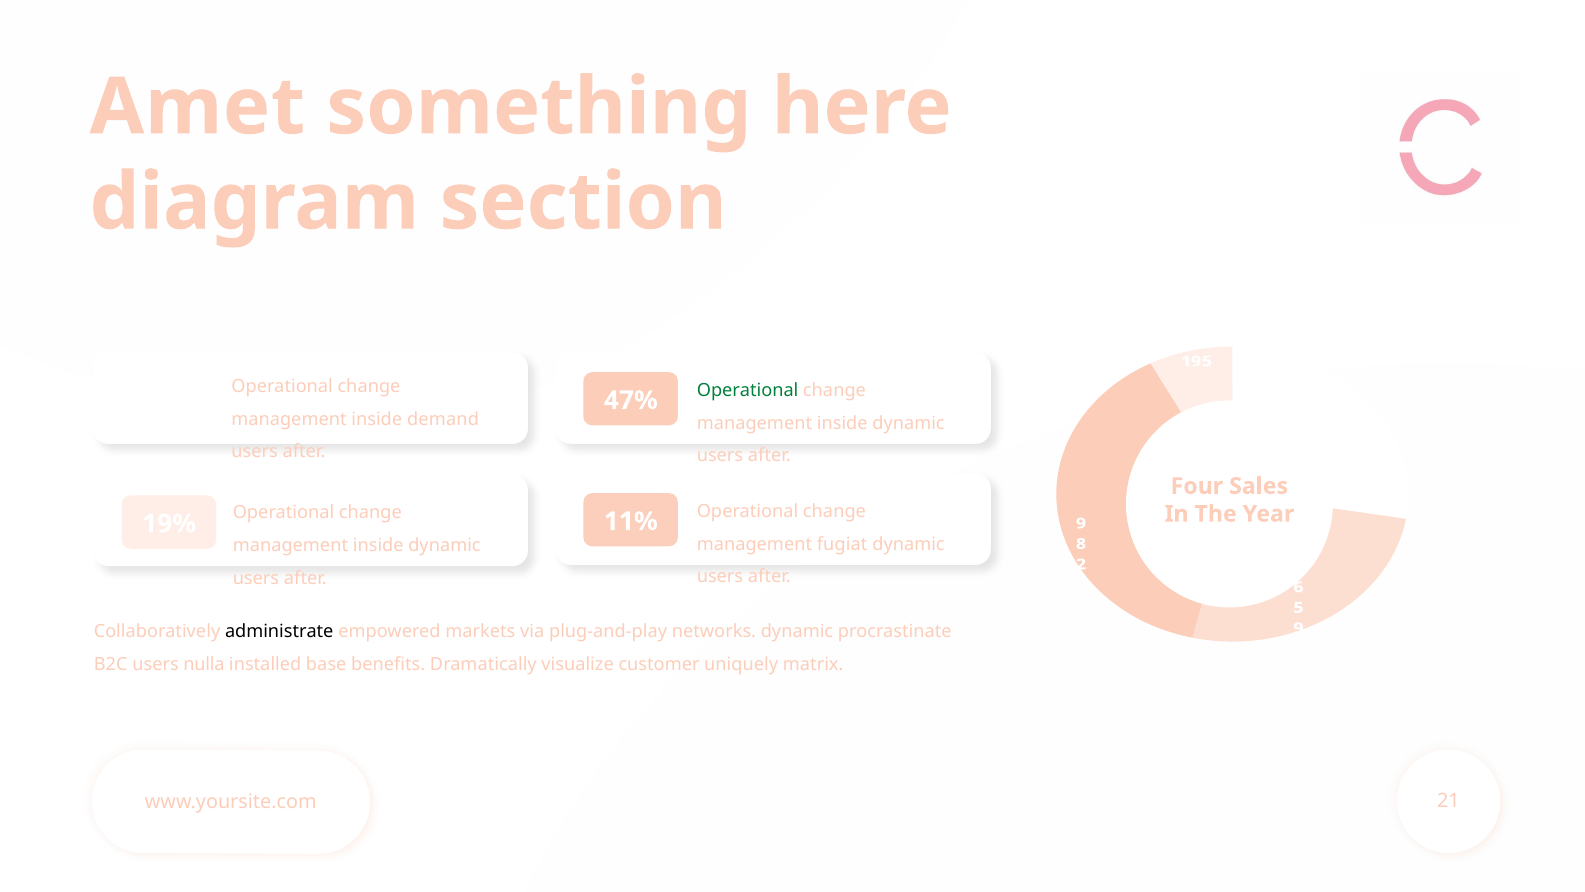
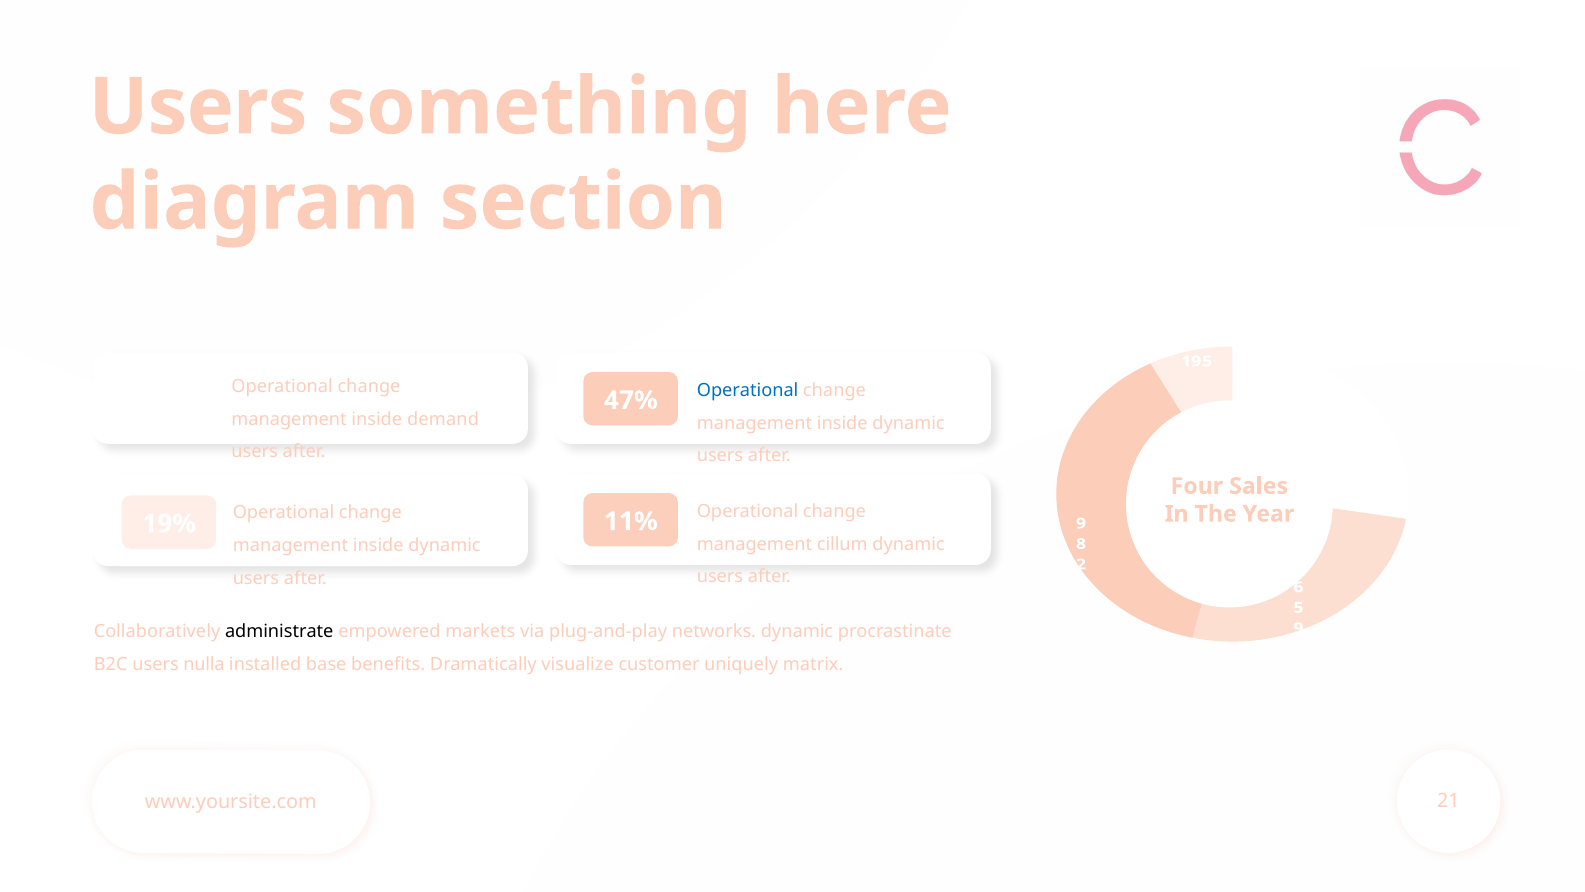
Amet: Amet -> Users (198, 107)
Operational colour: green -> blue (748, 390)
fugiat: fugiat -> cillum (842, 544)
